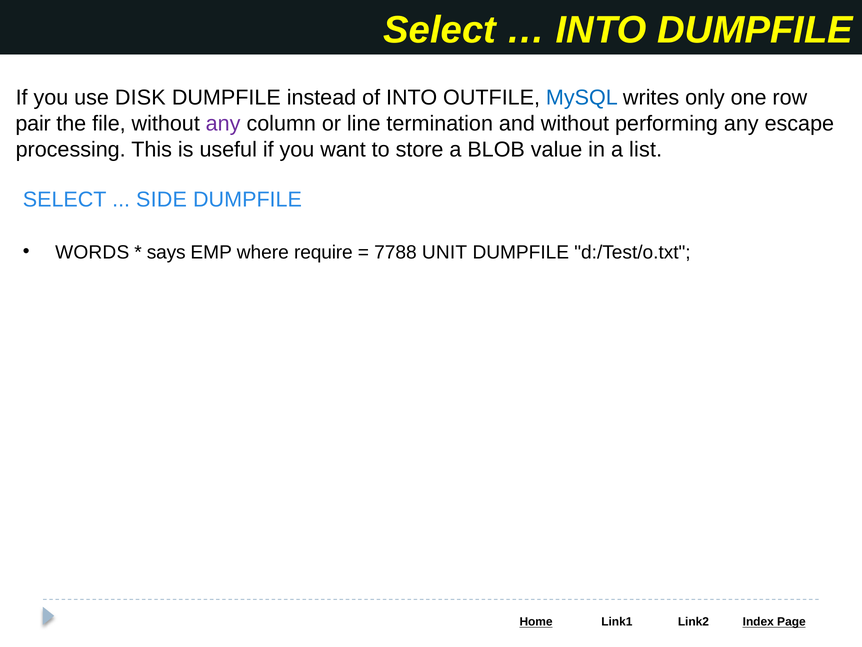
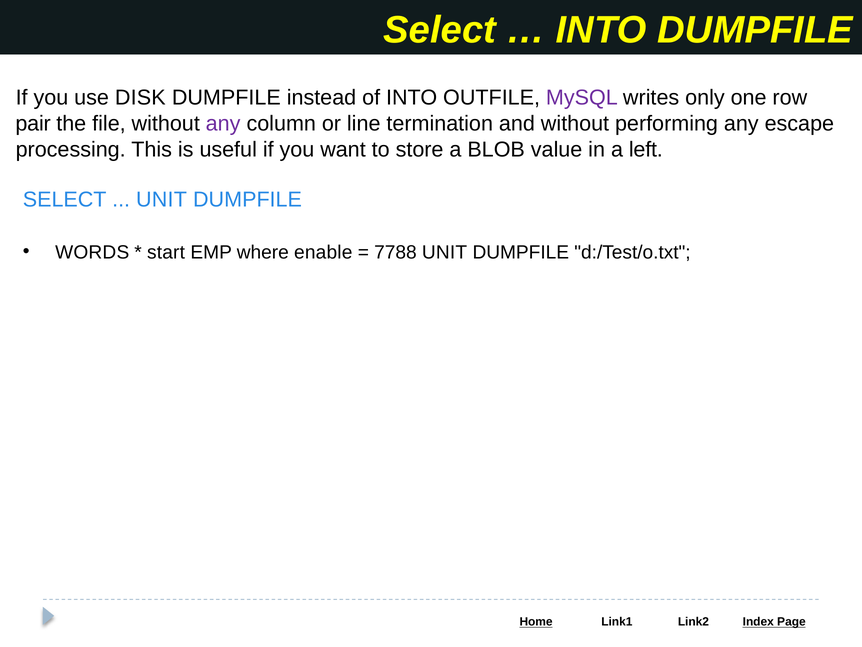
MySQL colour: blue -> purple (582, 98)
list: list -> left (646, 149)
SIDE: SIDE -> UNIT (161, 199)
says: says -> start (166, 252)
require: require -> enable (323, 252)
